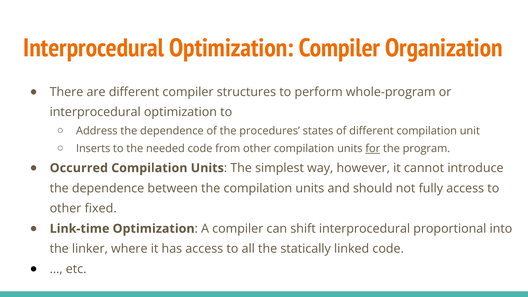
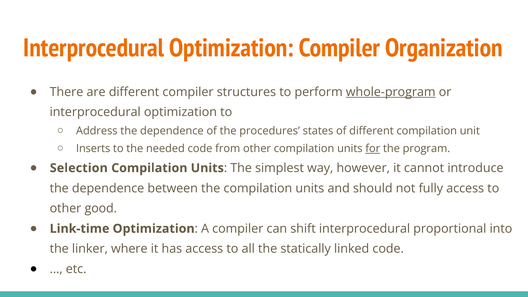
whole-program underline: none -> present (391, 92)
Occurred: Occurred -> Selection (79, 168)
fixed: fixed -> good (101, 208)
